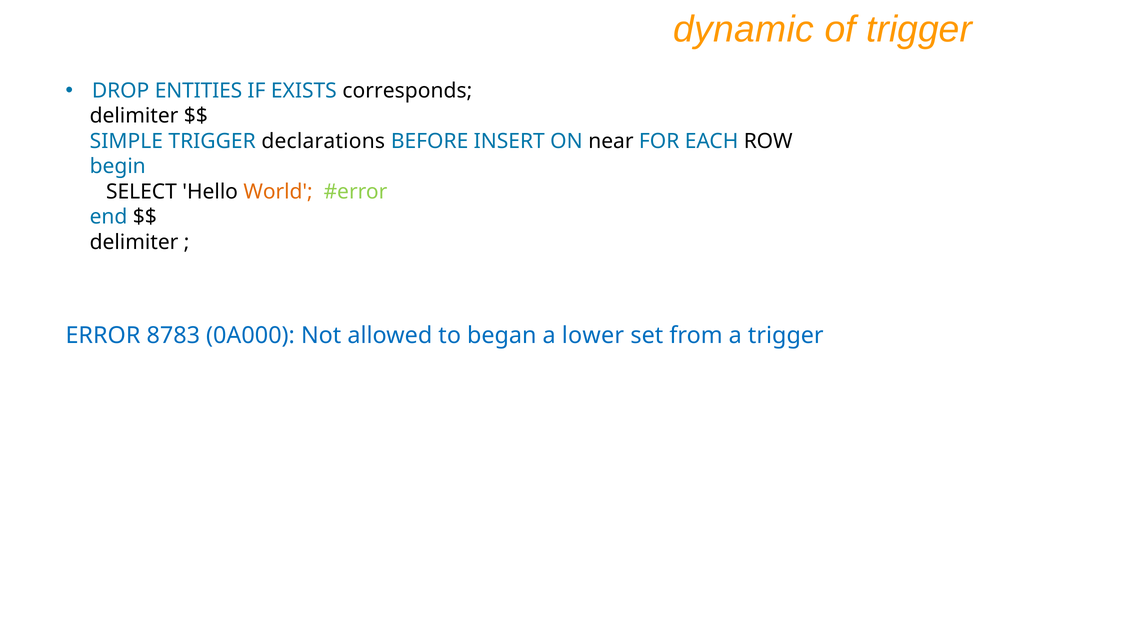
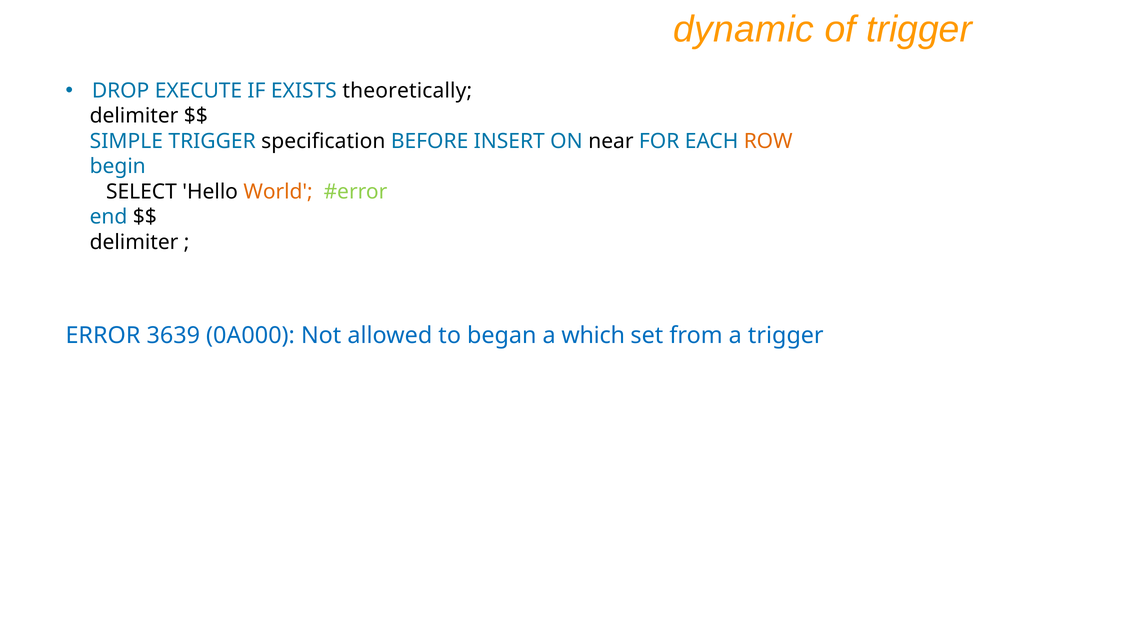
ENTITIES: ENTITIES -> EXECUTE (198, 91)
corresponds: corresponds -> theoretically (407, 91)
declarations: declarations -> specification (323, 141)
ROW colour: black -> orange (768, 141)
8783: 8783 -> 3639 (173, 335)
lower: lower -> which (593, 335)
